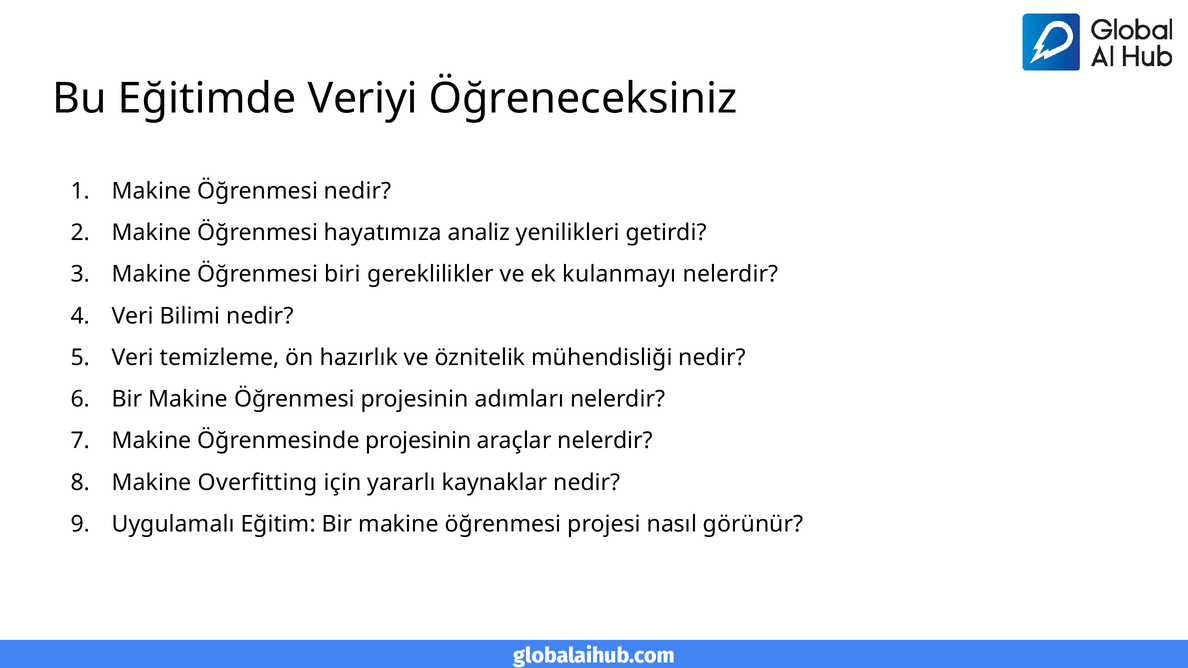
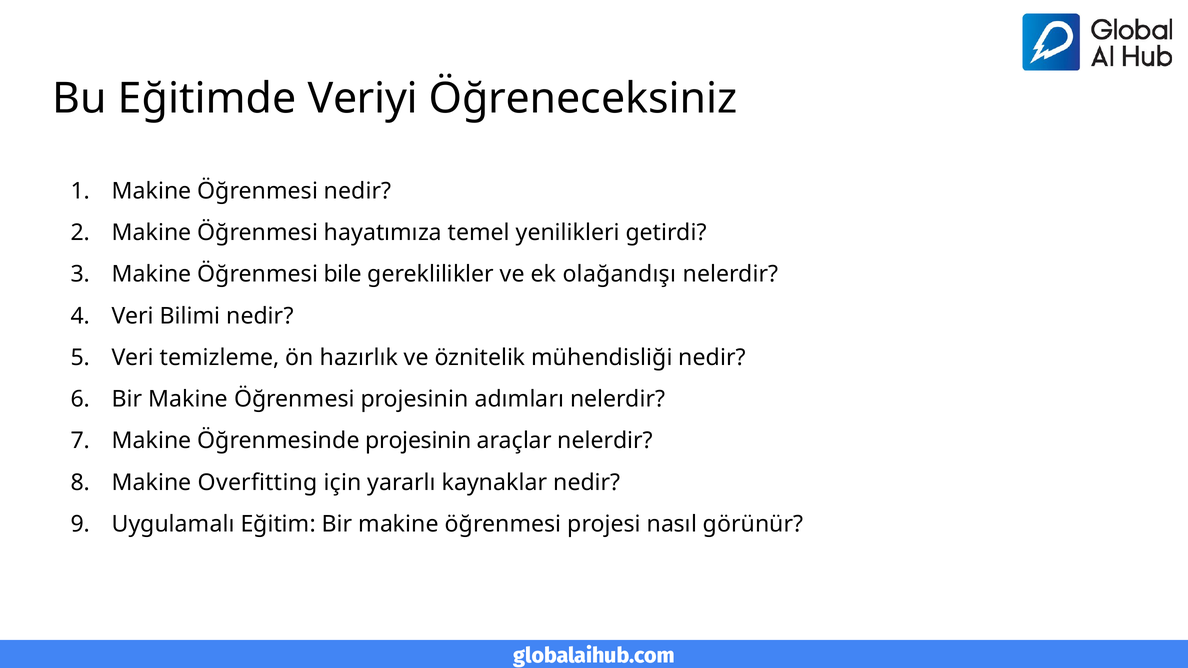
analiz: analiz -> temel (479, 233)
biri: biri -> bile (343, 274)
kulanmayı: kulanmayı -> olağandışı (619, 274)
